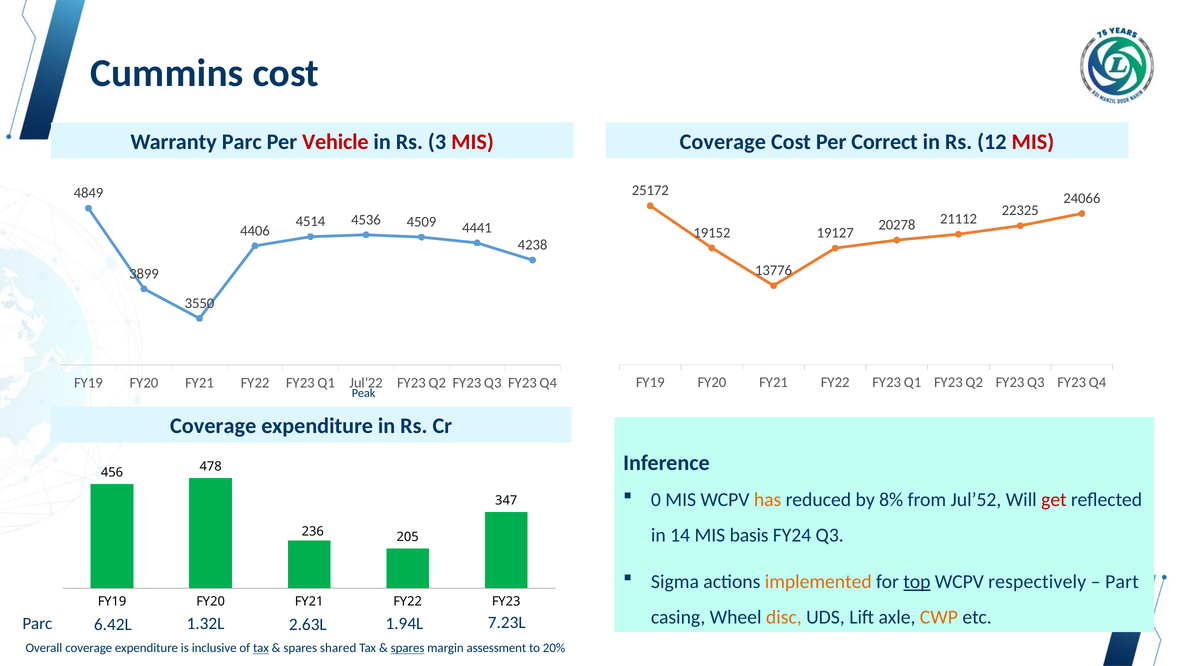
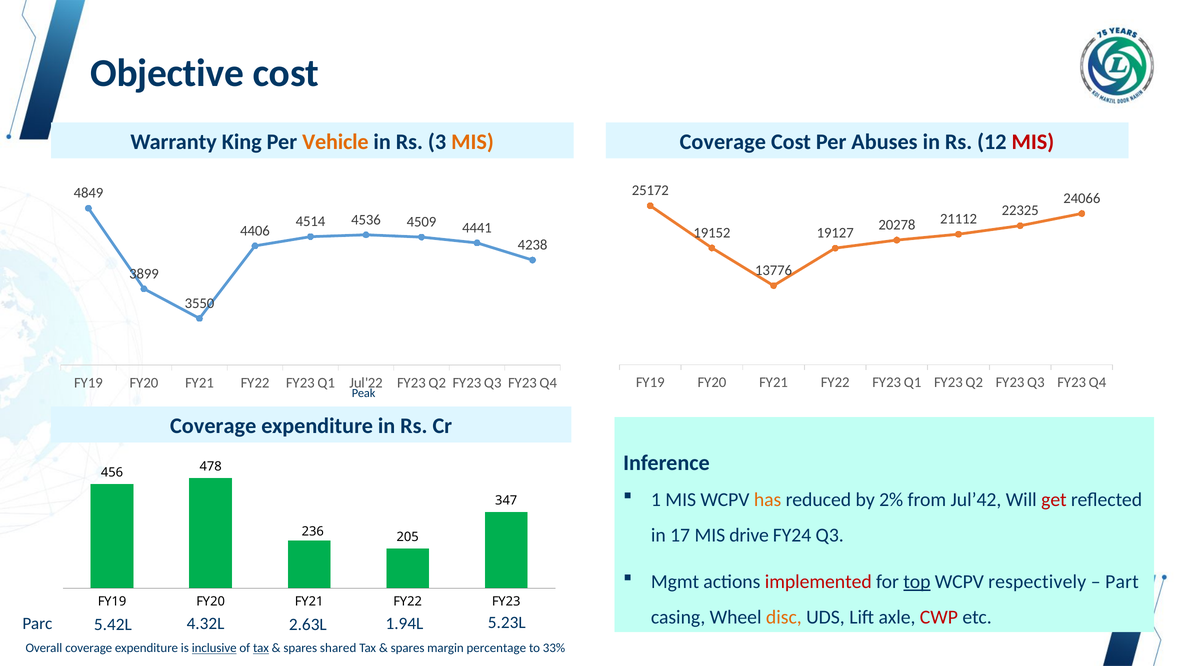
Cummins: Cummins -> Objective (167, 73)
Warranty Parc: Parc -> King (242, 142)
Vehicle colour: red -> orange (335, 142)
MIS colour: red -> orange (472, 142)
Correct: Correct -> Abuses (884, 142)
0: 0 -> 1 (656, 499)
8%: 8% -> 2% (891, 499)
Jul’52: Jul’52 -> Jul’42 (976, 499)
14: 14 -> 17 (680, 535)
basis: basis -> drive (749, 535)
Sigma: Sigma -> Mgmt (675, 581)
implemented colour: orange -> red (818, 581)
CWP colour: orange -> red (939, 617)
1.32L: 1.32L -> 4.32L (206, 623)
7.23L: 7.23L -> 5.23L (507, 622)
6.42L: 6.42L -> 5.42L (113, 624)
inclusive underline: none -> present (214, 648)
spares underline: present -> none (408, 648)
assessment: assessment -> percentage (496, 648)
20%: 20% -> 33% (554, 648)
